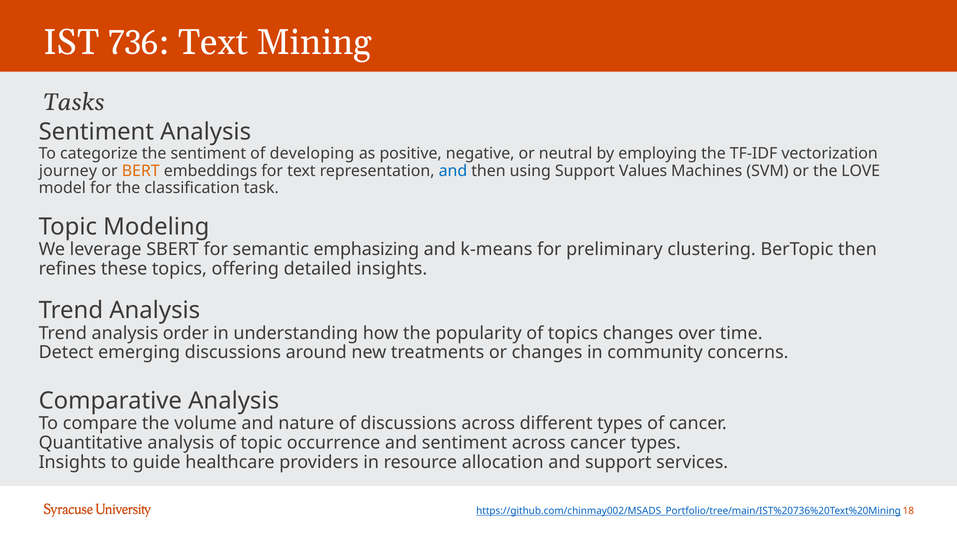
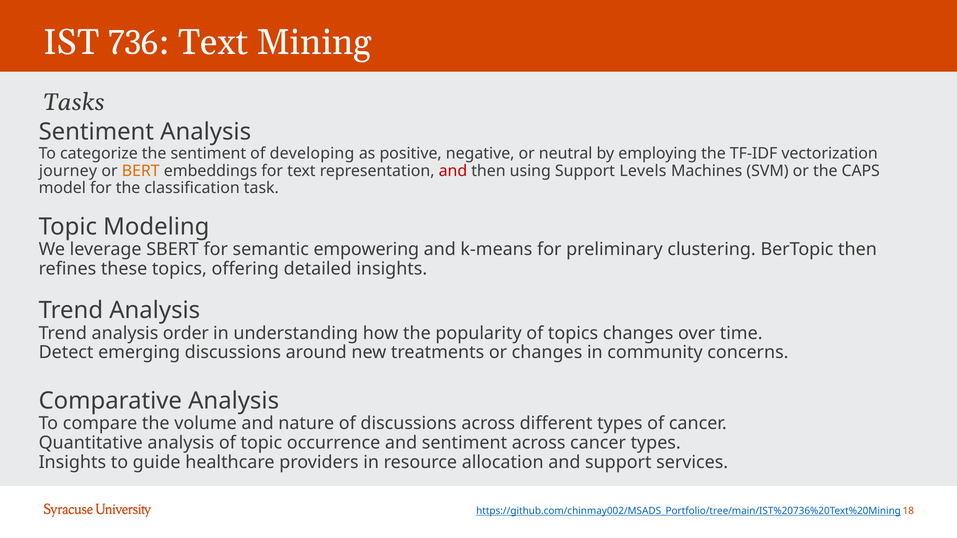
and colour: blue -> red (453, 171)
Values: Values -> Levels (643, 171)
LOVE: LOVE -> CAPS (861, 171)
emphasizing: emphasizing -> empowering (366, 249)
